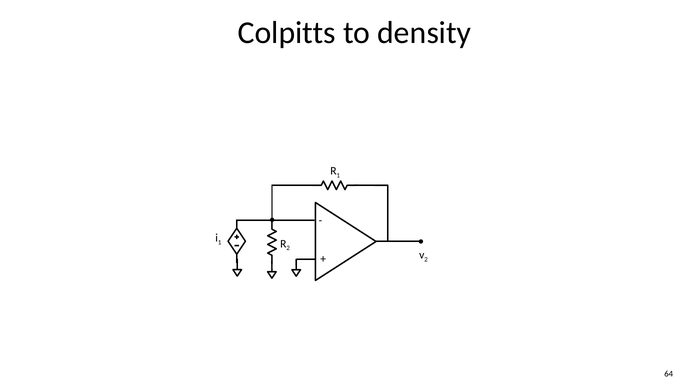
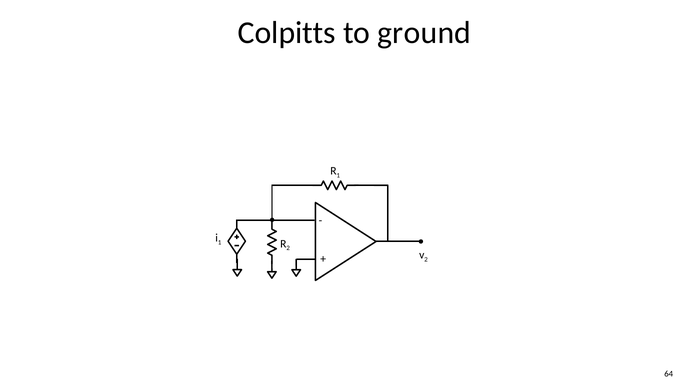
density: density -> ground (424, 33)
